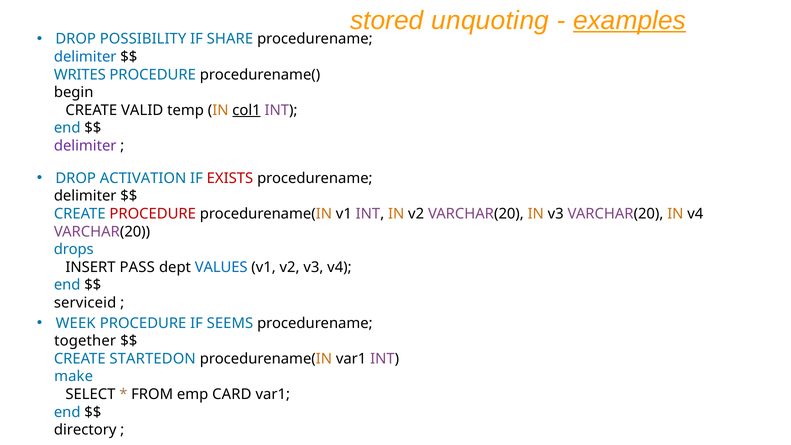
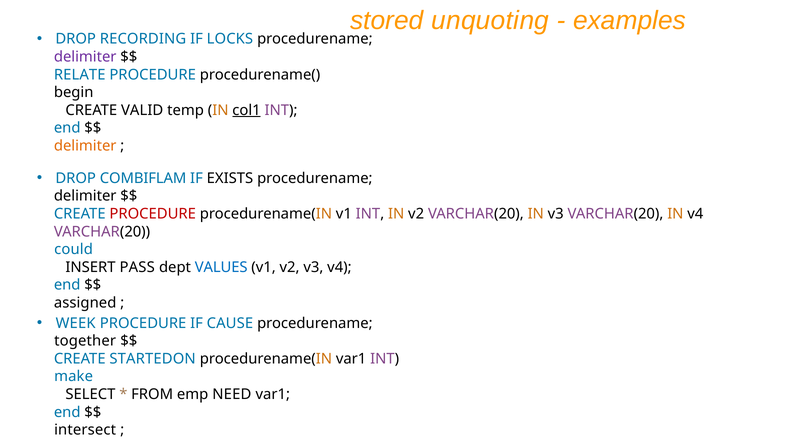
examples underline: present -> none (630, 21)
POSSIBILITY: POSSIBILITY -> RECORDING (143, 39)
SHARE: SHARE -> LOCKS (230, 39)
delimiter colour: blue -> purple (85, 57)
WRITES: WRITES -> RELATE (80, 75)
delimiter colour: purple -> orange (85, 146)
ACTIVATION: ACTIVATION -> COMBIFLAM (143, 178)
EXISTS colour: red -> black (230, 178)
drops: drops -> could (74, 249)
serviceid: serviceid -> assigned (85, 303)
SEEMS: SEEMS -> CAUSE (230, 323)
CARD: CARD -> NEED (232, 394)
directory: directory -> intersect (85, 430)
